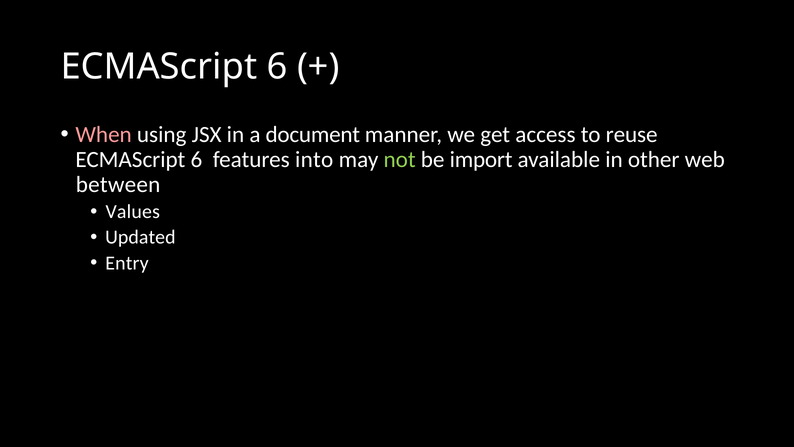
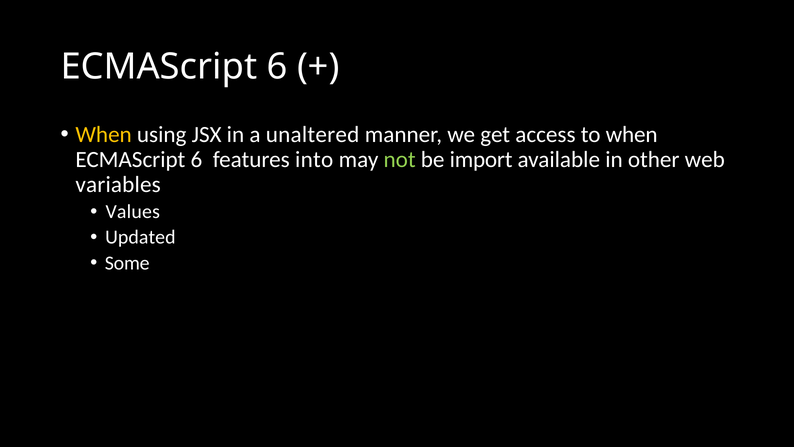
When colour: pink -> yellow (104, 134)
document: document -> unaltered (313, 134)
to reuse: reuse -> when (632, 134)
between: between -> variables (118, 184)
Entry: Entry -> Some (127, 263)
